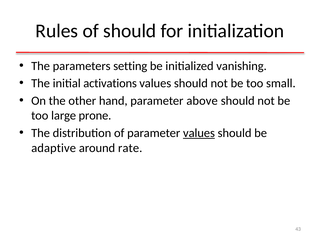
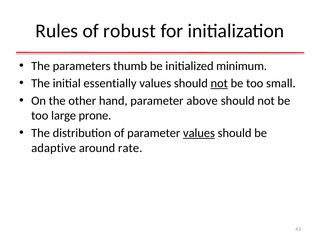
of should: should -> robust (130, 31)
setting: setting -> thumb (130, 66)
vanishing: vanishing -> minimum (242, 66)
activations: activations -> essentially (110, 83)
not underline: none -> present (219, 83)
